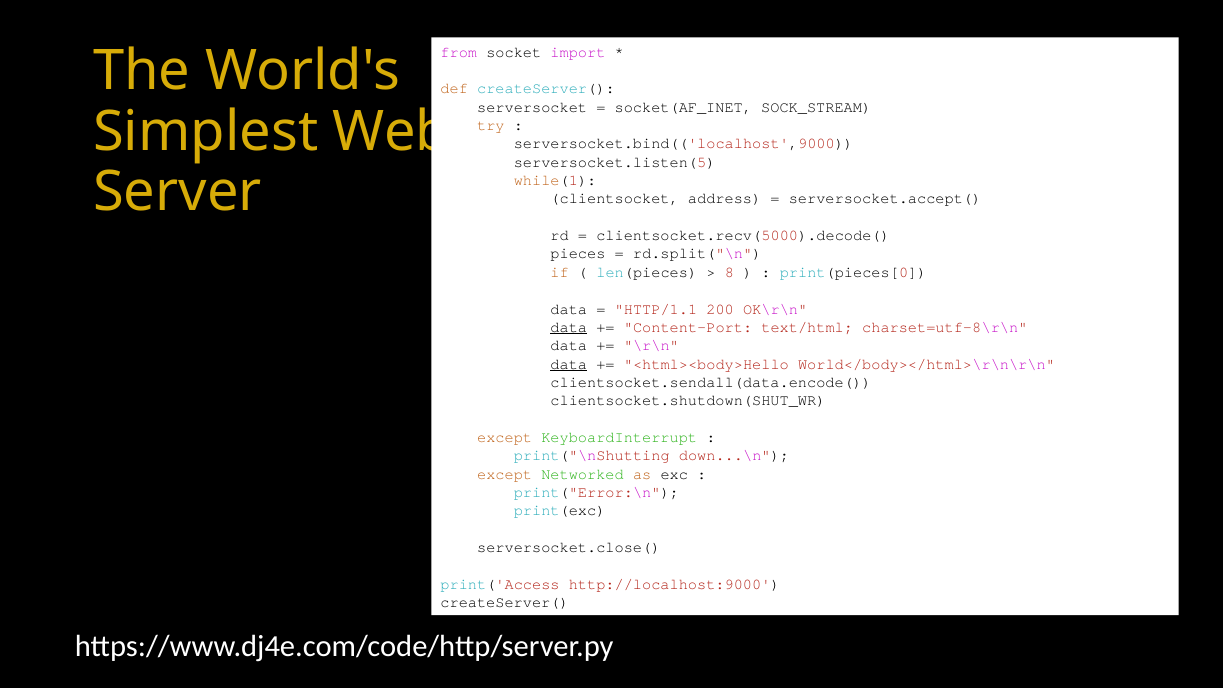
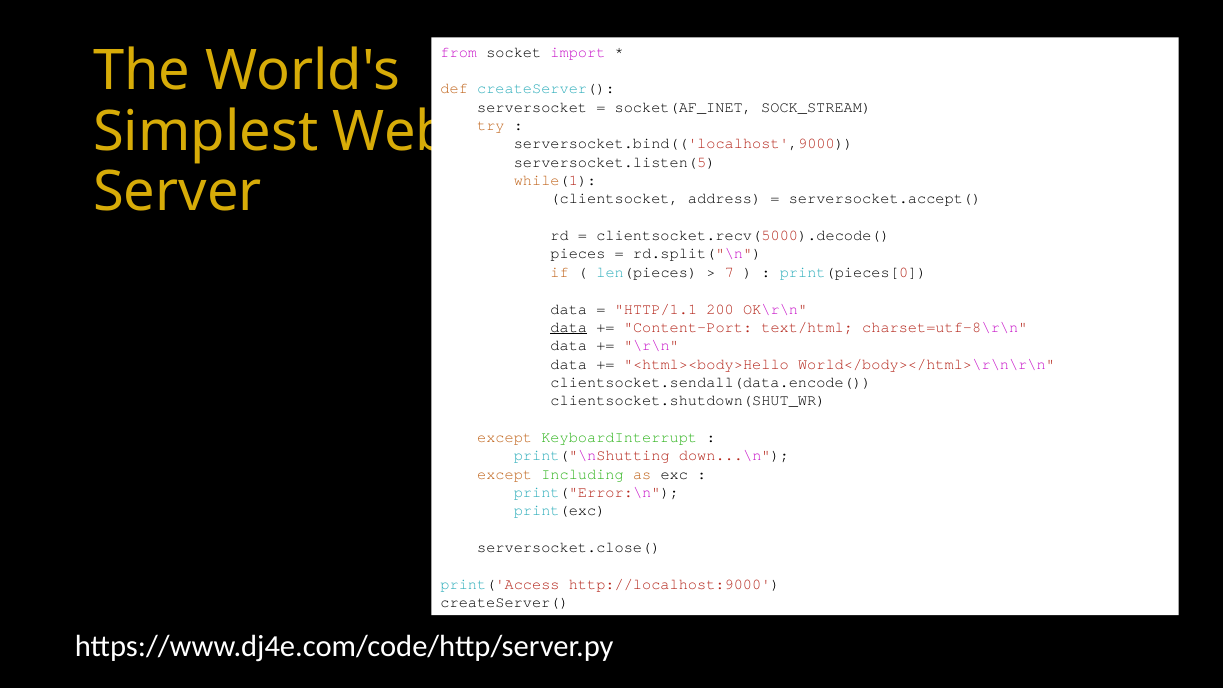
8: 8 -> 7 (729, 272)
data underline: present -> none (569, 364)
Networked: Networked -> Including (583, 474)
